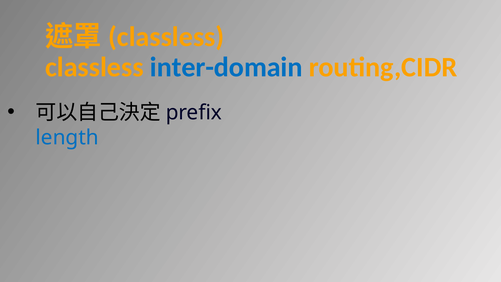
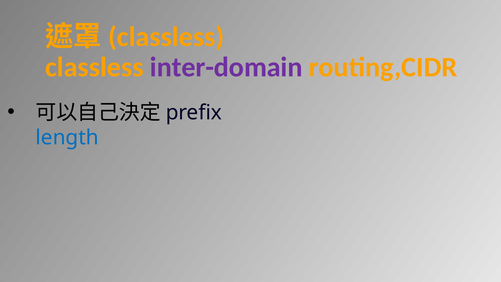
inter-domain colour: blue -> purple (226, 67)
